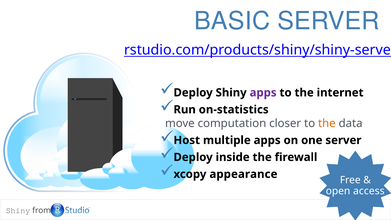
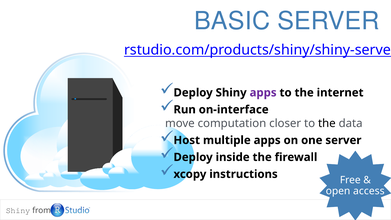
on-statistics: on-statistics -> on-interface (234, 110)
the colour: orange -> black (327, 123)
appearance: appearance -> instructions (243, 174)
